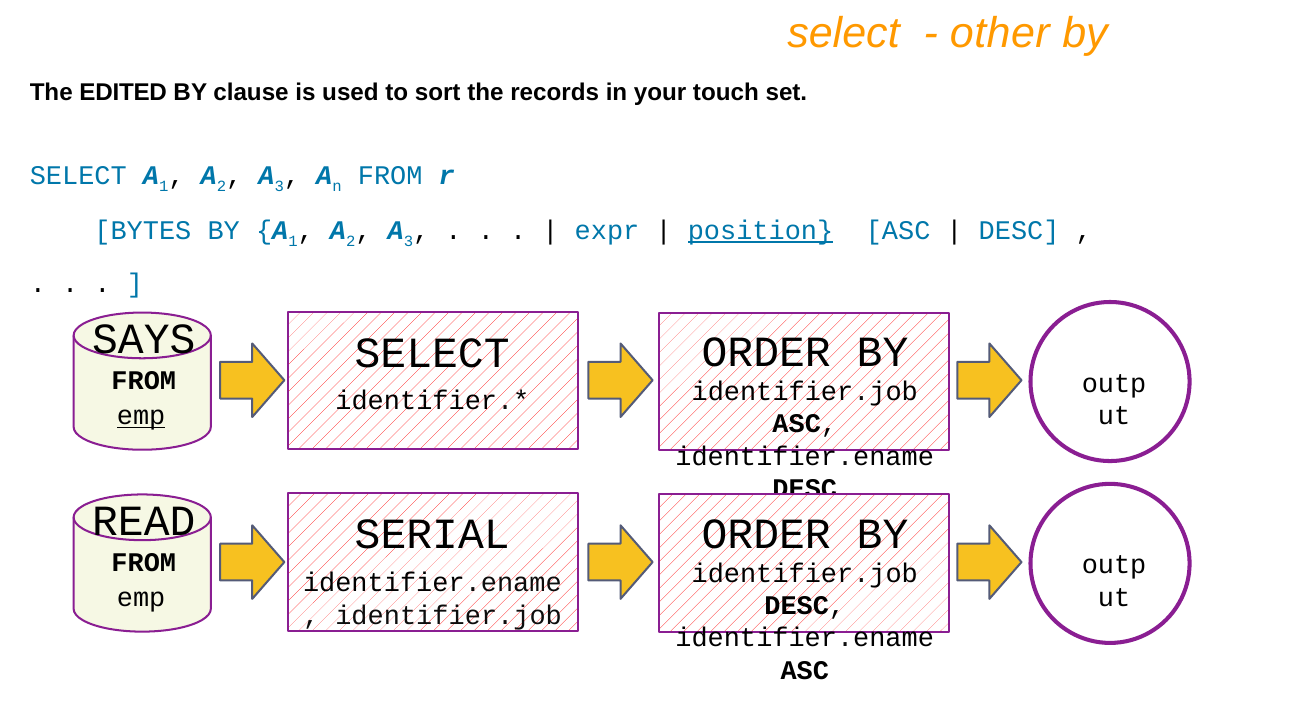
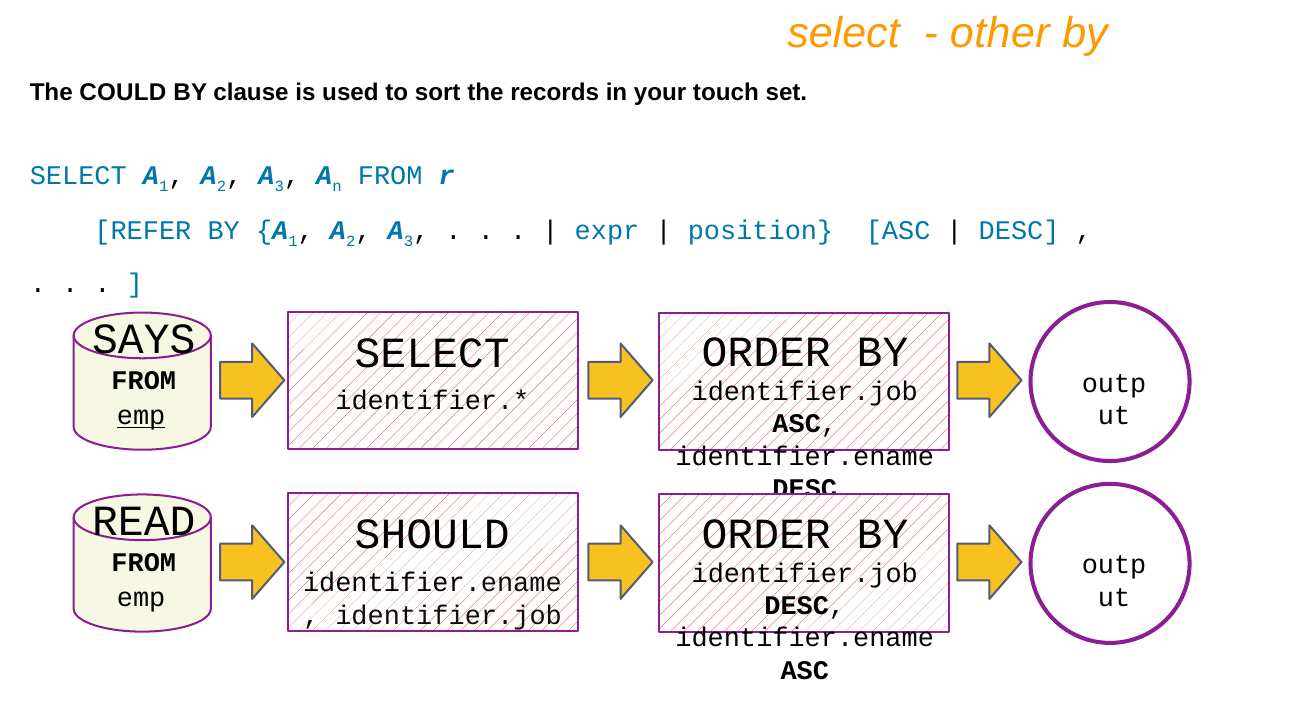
EDITED: EDITED -> COULD (123, 92)
BYTES: BYTES -> REFER (143, 230)
position underline: present -> none (761, 230)
SERIAL: SERIAL -> SHOULD (432, 535)
